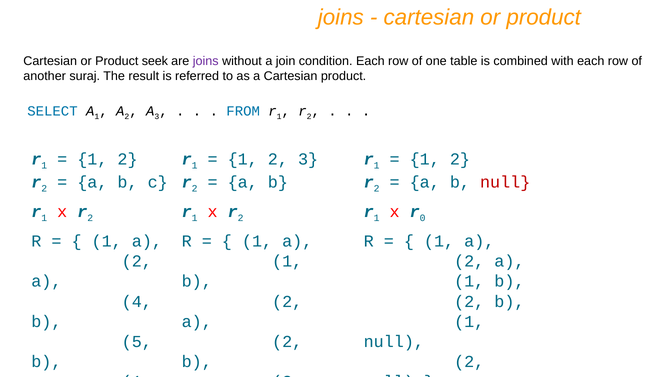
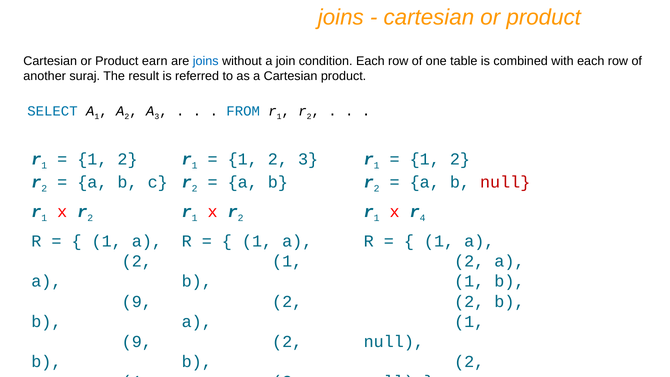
seek: seek -> earn (155, 61)
joins colour: purple -> blue (206, 61)
r 0: 0 -> 4 (423, 218)
4: 4 -> 9 (137, 301)
5: 5 -> 9 (137, 342)
